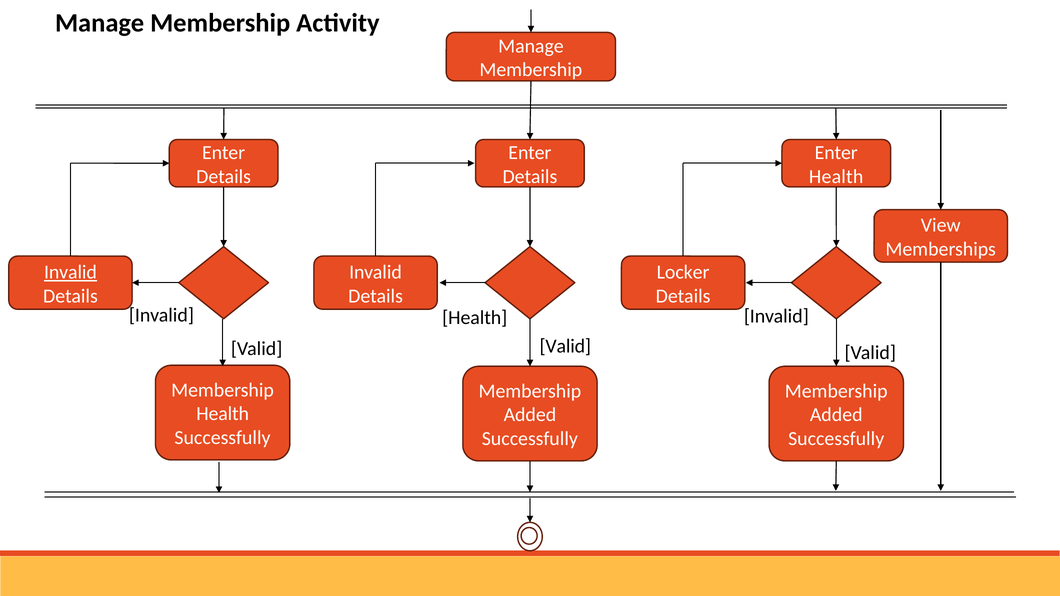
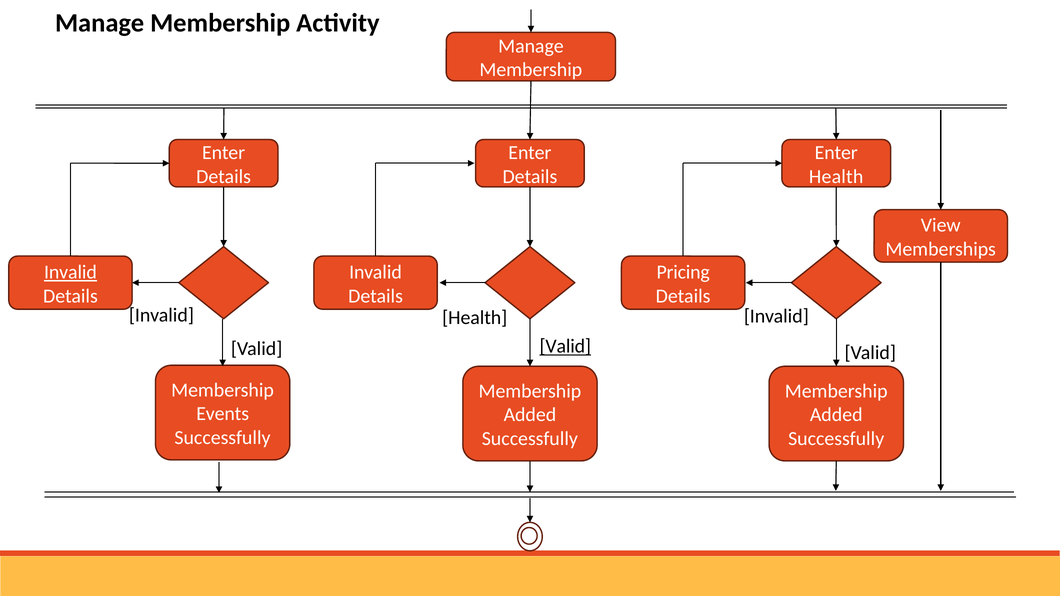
Locker: Locker -> Pricing (683, 272)
Valid underline: none -> present (565, 347)
Health: Health -> Events (223, 414)
